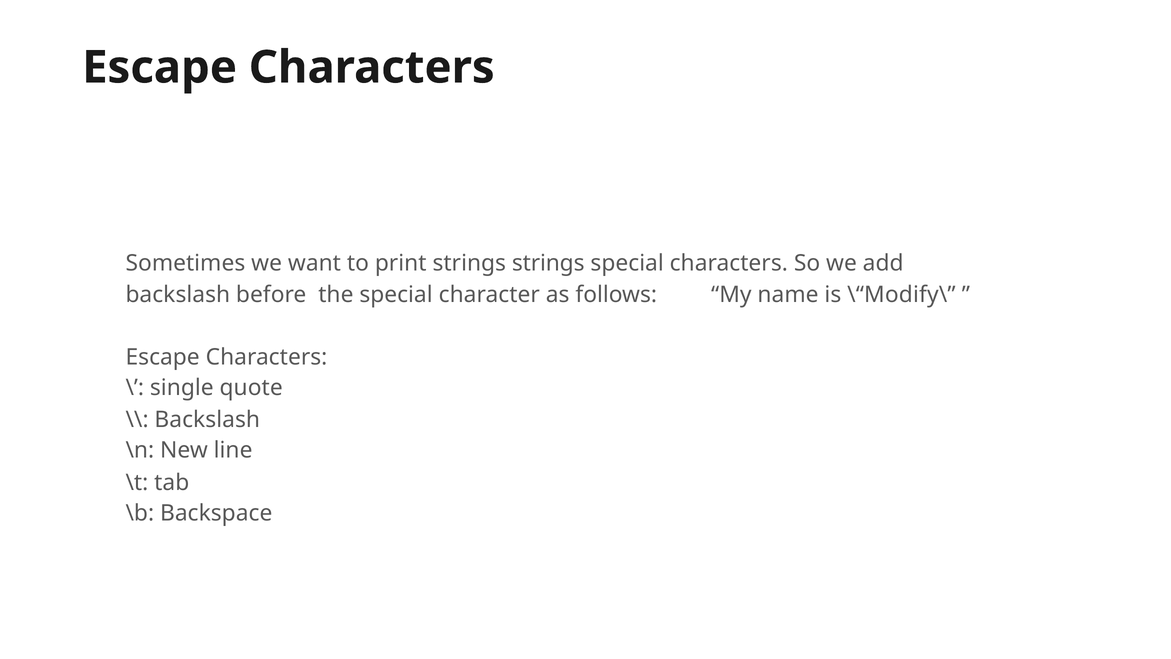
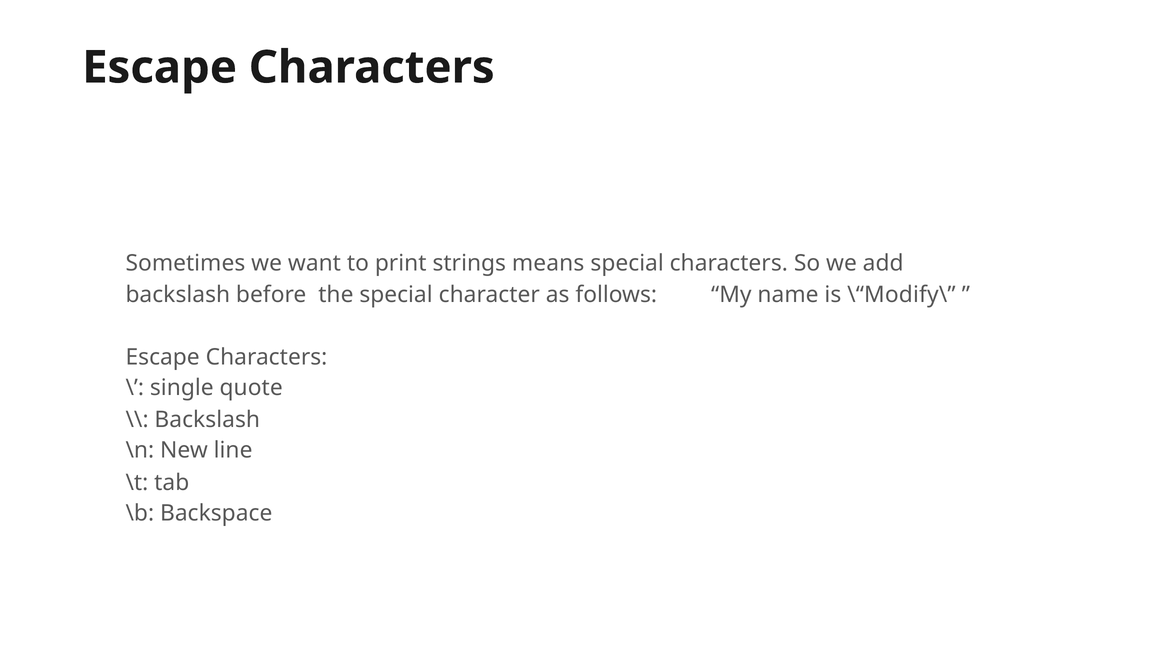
strings strings: strings -> means (548, 263)
